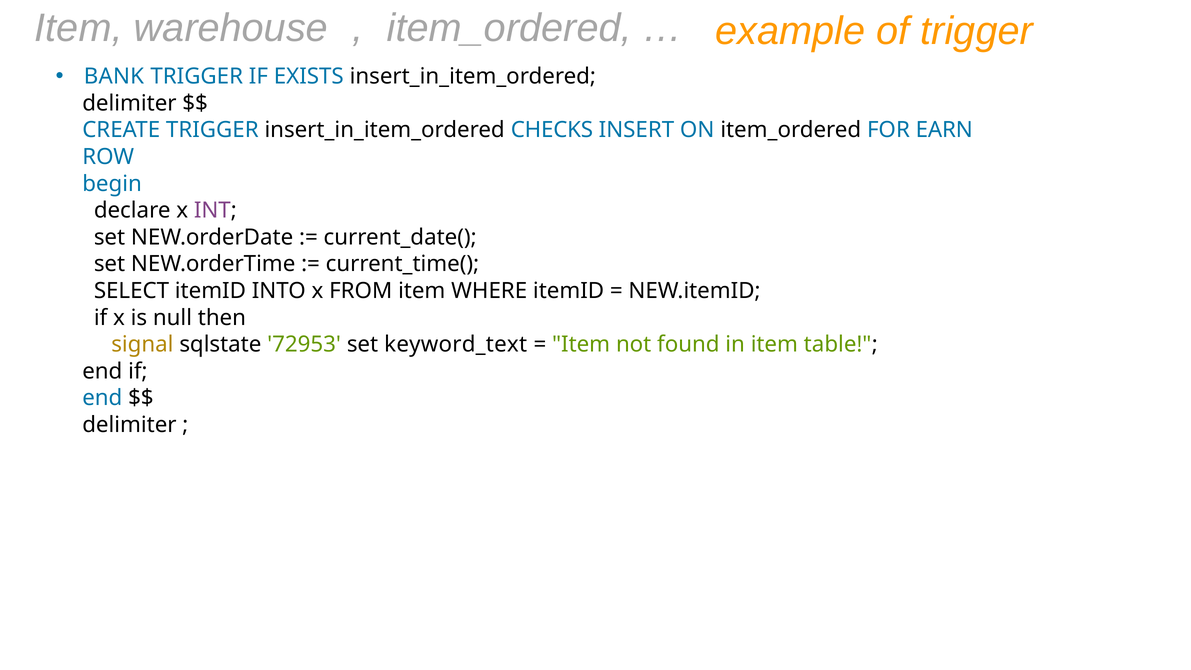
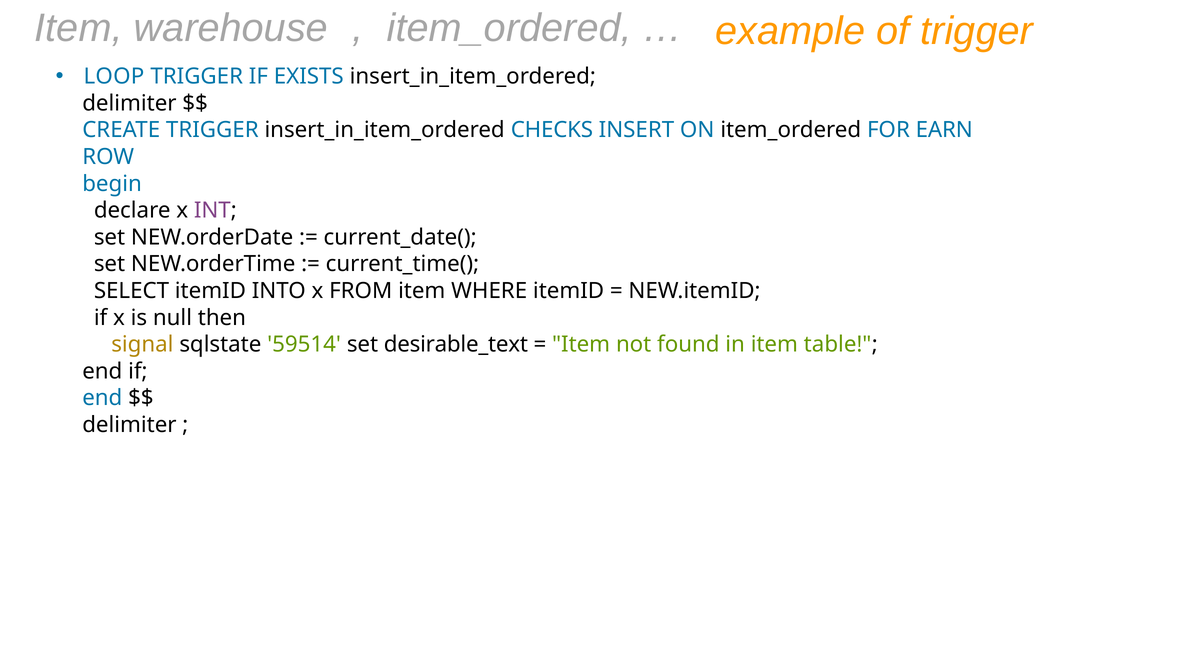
BANK: BANK -> LOOP (114, 76)
72953: 72953 -> 59514 (304, 344)
keyword_text: keyword_text -> desirable_text (456, 344)
